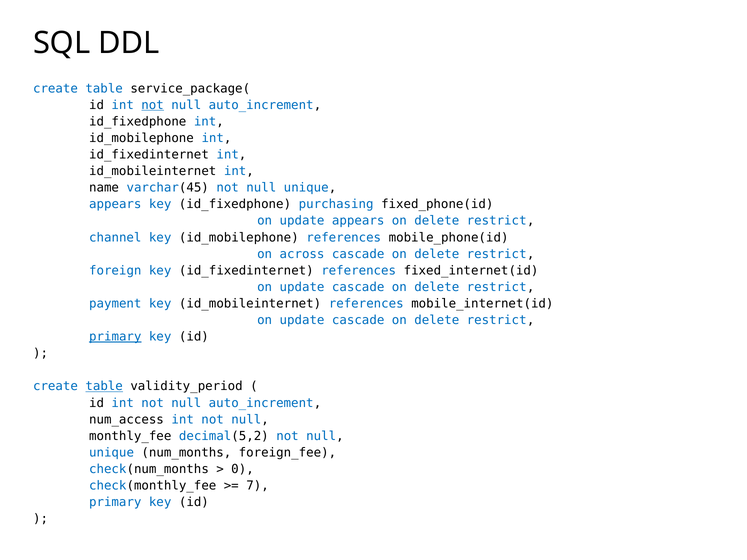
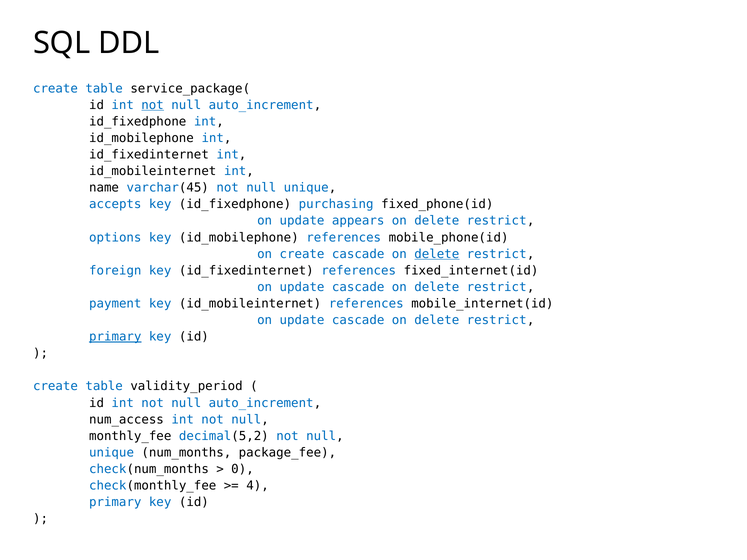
appears: appears -> accepts (115, 204)
channel: channel -> options (115, 238)
on across: across -> create (302, 254)
delete underline: none -> present (437, 254)
table underline: present -> none (104, 387)
foreign_fee: foreign_fee -> package_fee (287, 453)
7: 7 -> 4 (258, 486)
